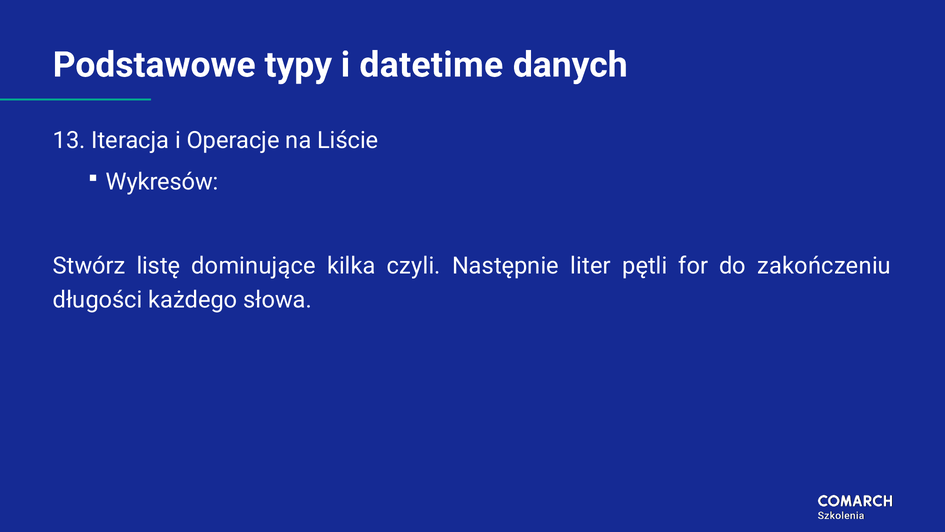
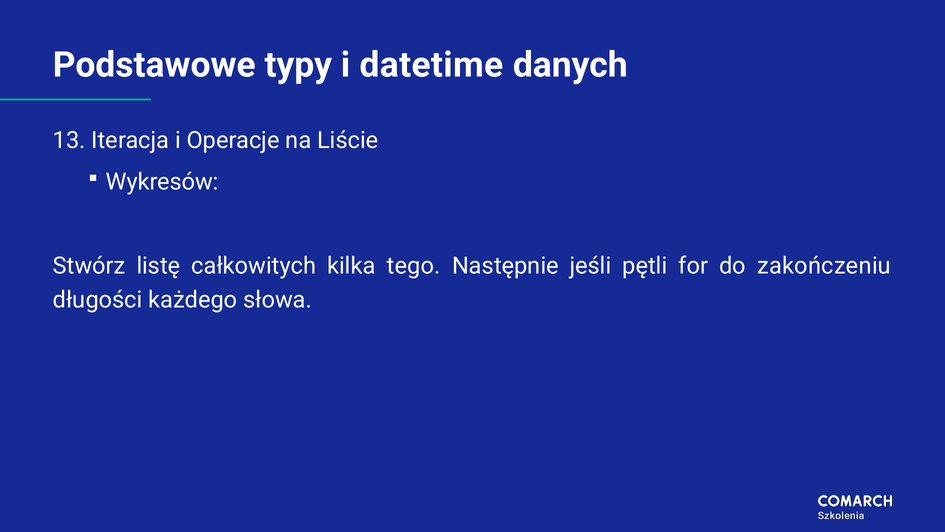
dominujące: dominujące -> całkowitych (254, 266)
czyli: czyli -> tego (414, 266)
liter: liter -> jeśli (591, 266)
